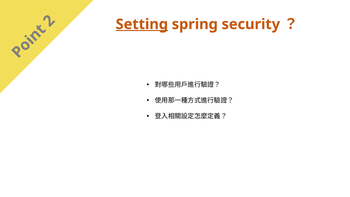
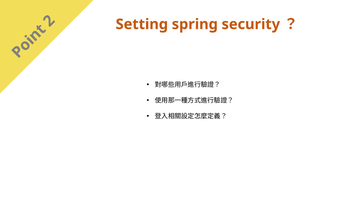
Setting underline: present -> none (142, 24)
